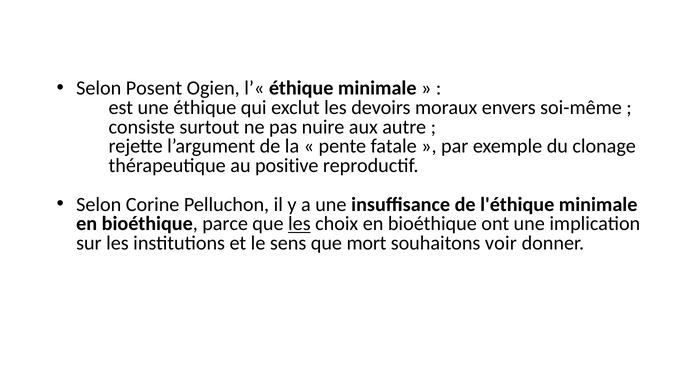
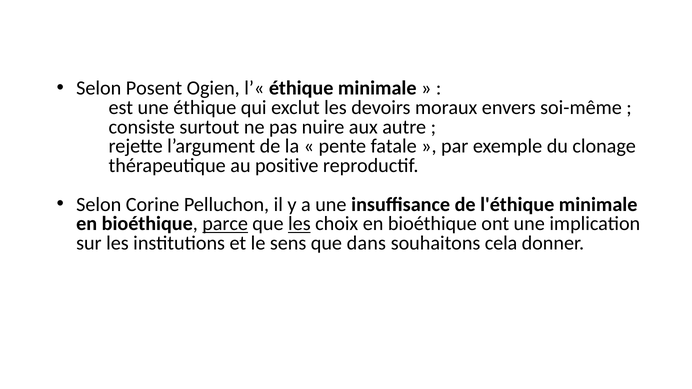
parce underline: none -> present (225, 224)
mort: mort -> dans (366, 243)
voir: voir -> cela (501, 243)
